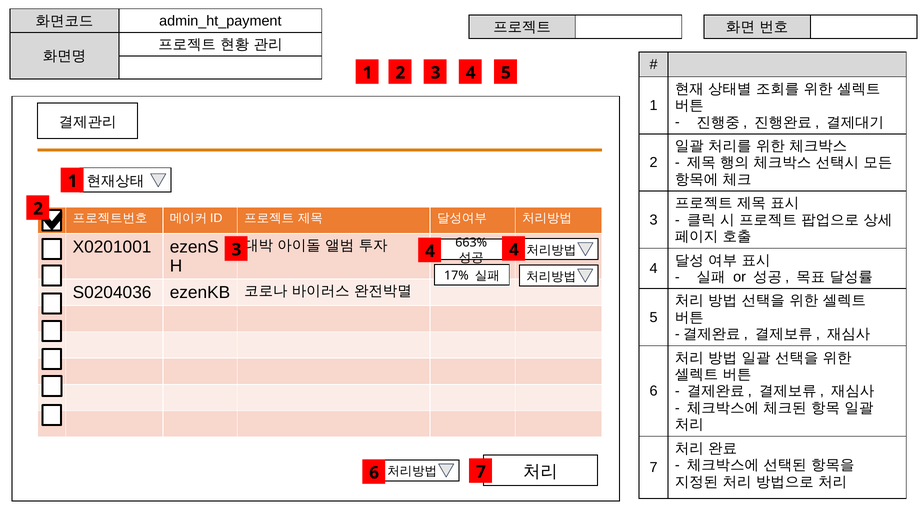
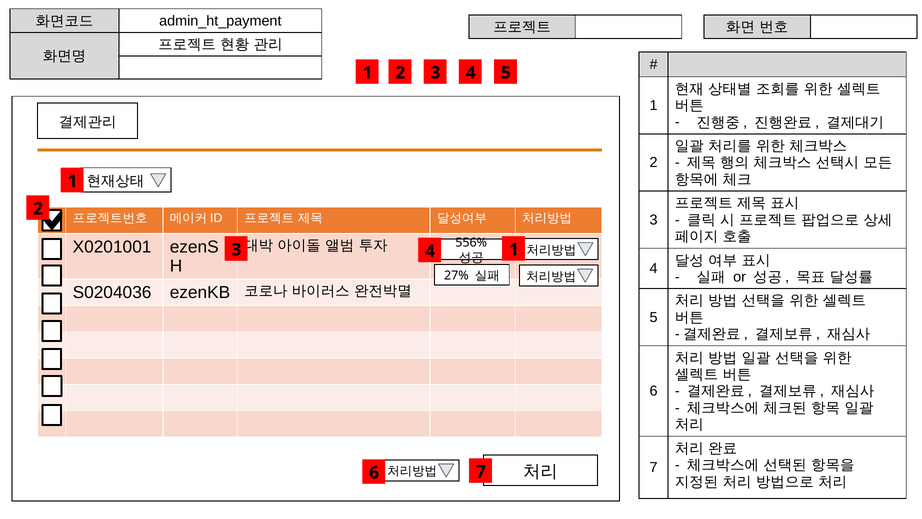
663%: 663% -> 556% (471, 243)
4 4: 4 -> 1 (514, 249)
17%: 17% -> 27% (456, 276)
